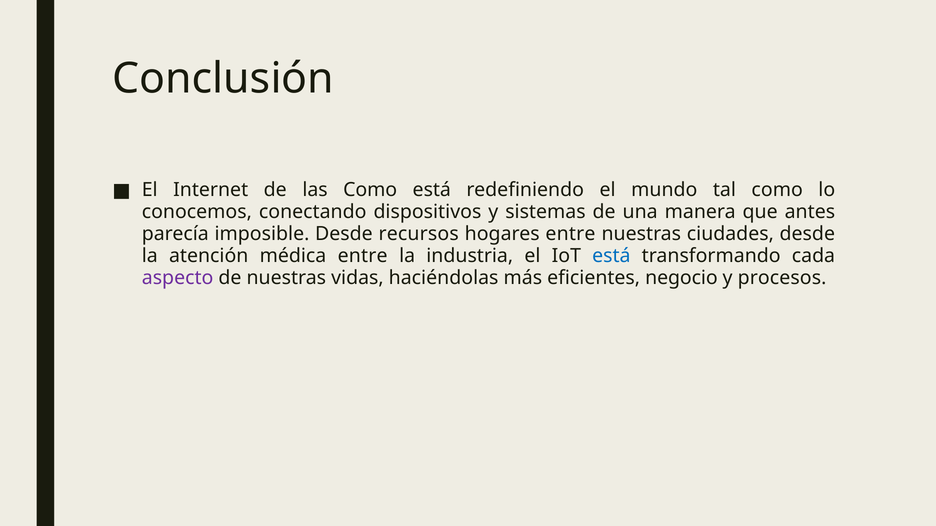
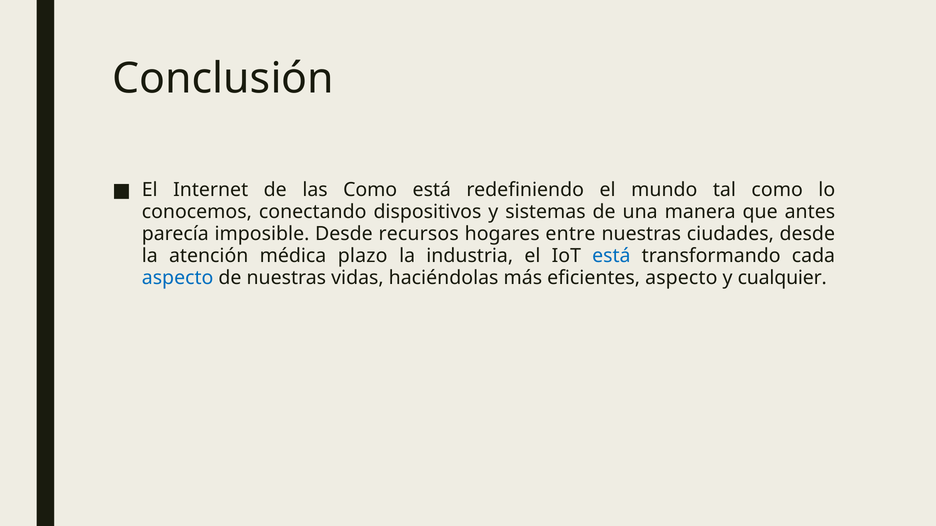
médica entre: entre -> plazo (363, 256)
aspecto colour: purple -> blue (178, 278)
eficientes negocio: negocio -> aspecto (681, 278)
procesos: procesos -> cualquier (782, 278)
